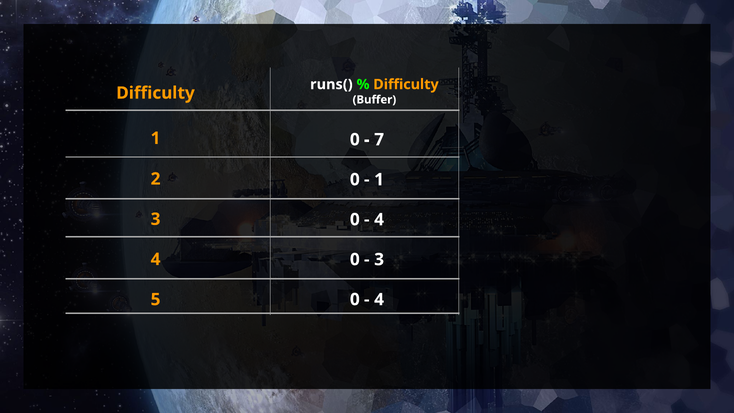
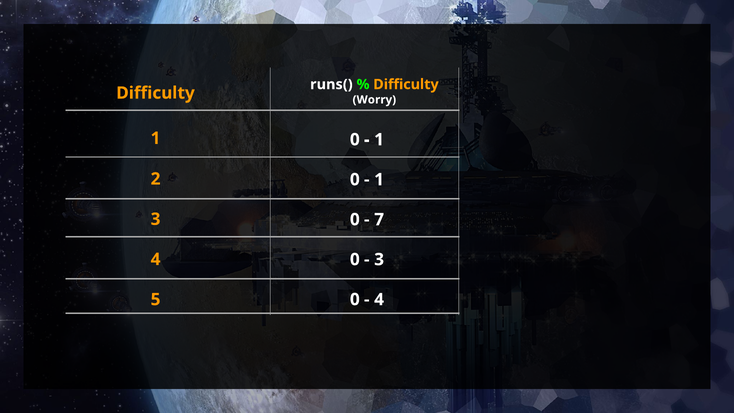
Buffer: Buffer -> Worry (374, 100)
7: 7 -> 1 (379, 140)
4: 4 -> 7 (379, 220)
